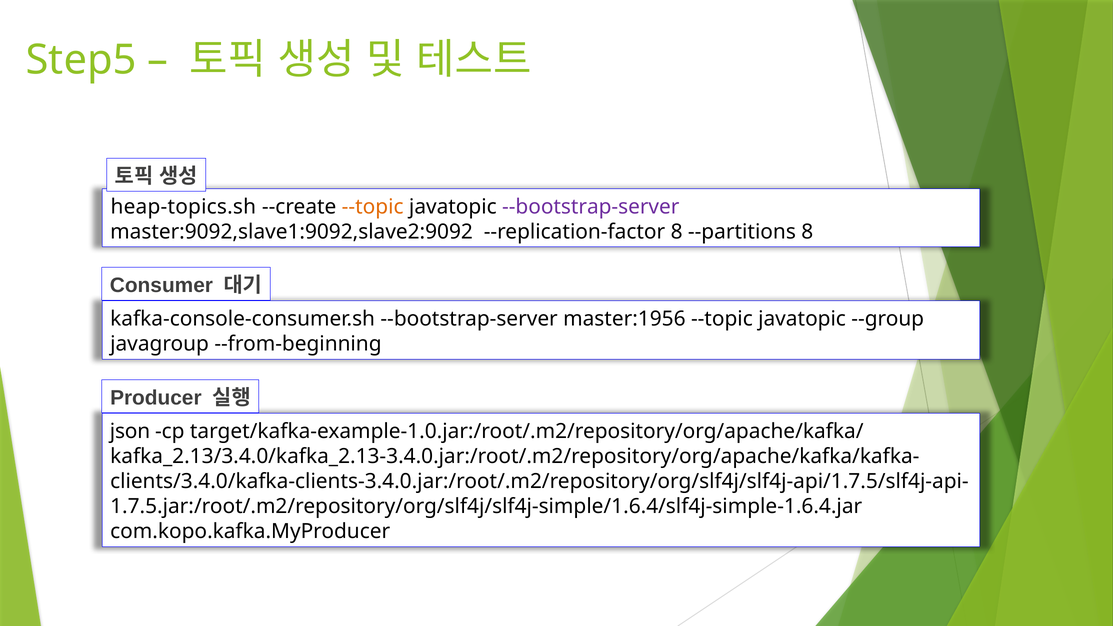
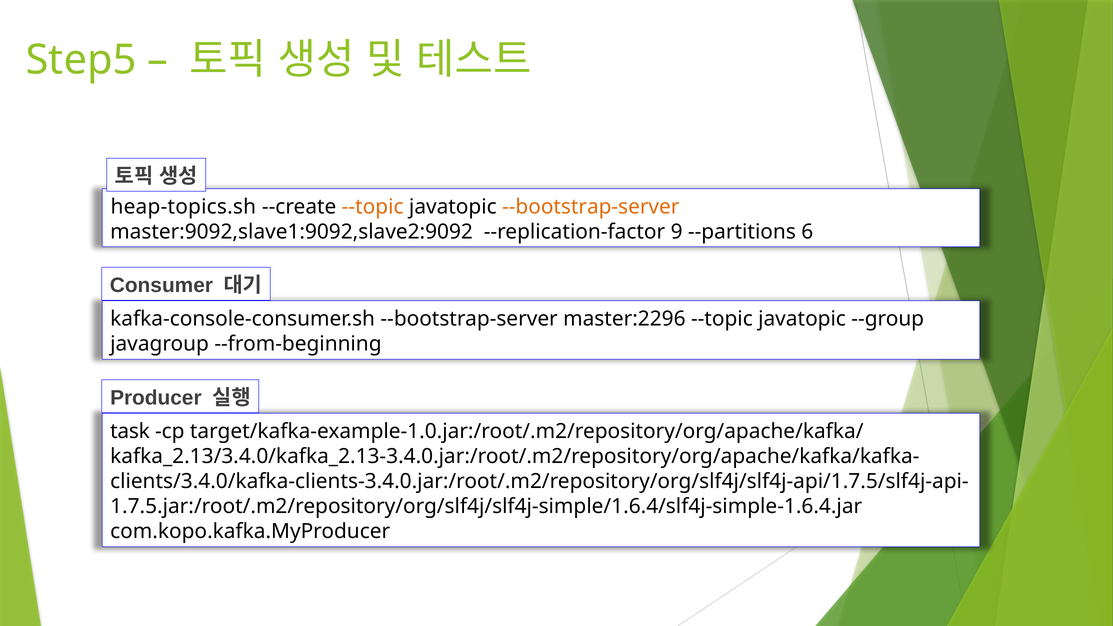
--bootstrap-server colour: purple -> orange (591, 207)
--replication-factor 8: 8 -> 9 (677, 232)
--partitions 8: 8 -> 6 (807, 232)
master:1956: master:1956 -> master:2296 (624, 319)
json: json -> task (130, 431)
